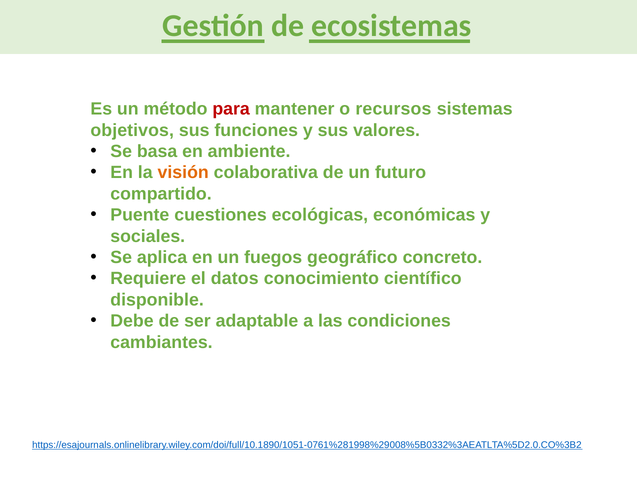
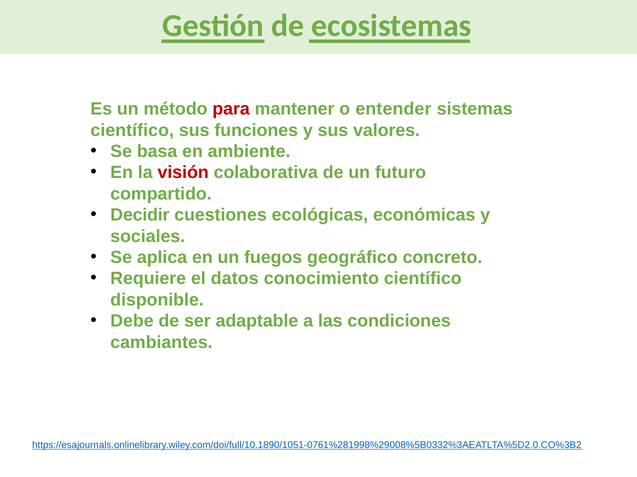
recursos: recursos -> entender (393, 109)
objetivos: objetivos -> científico (132, 130)
visión colour: orange -> red (183, 173)
Puente: Puente -> Decidir (140, 215)
